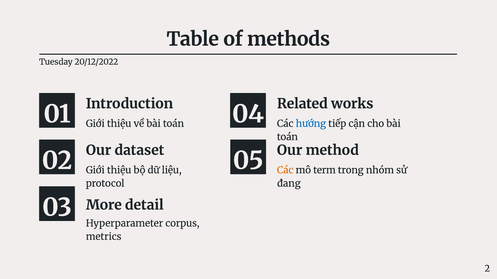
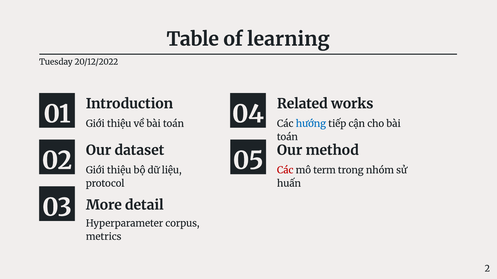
methods: methods -> learning (288, 39)
Các colour: orange -> red (285, 171)
đang: đang -> huấn (289, 184)
